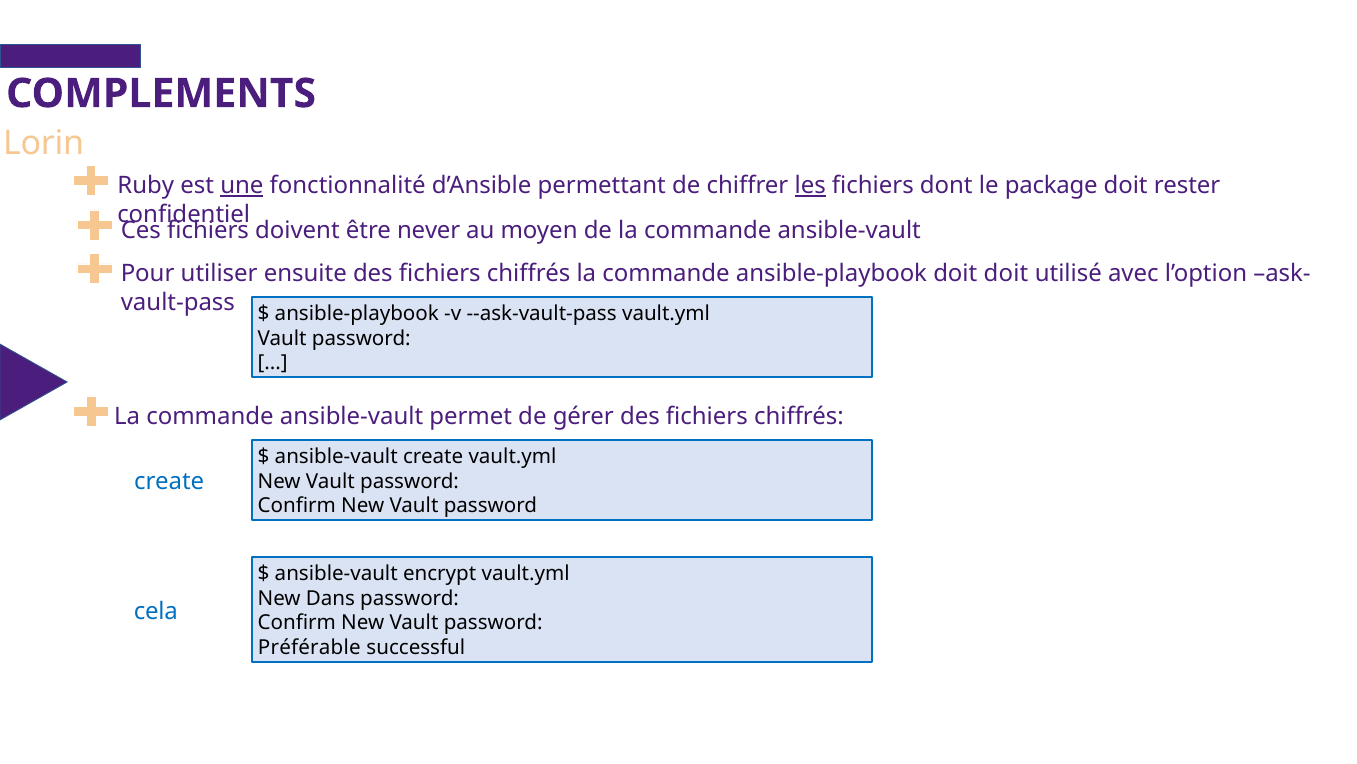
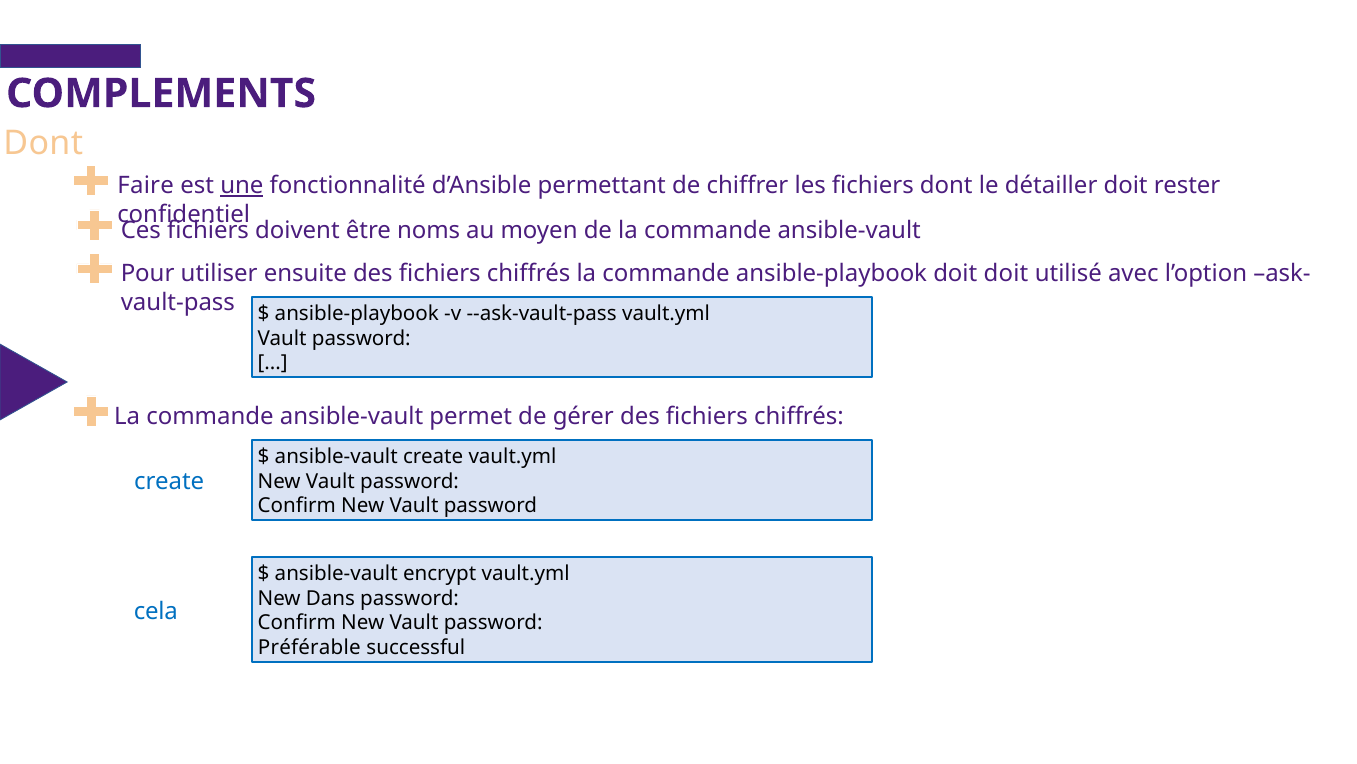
Lorin: Lorin -> Dont (43, 143)
Ruby: Ruby -> Faire (146, 186)
les underline: present -> none (810, 186)
package: package -> détailler (1051, 186)
never: never -> noms (429, 230)
